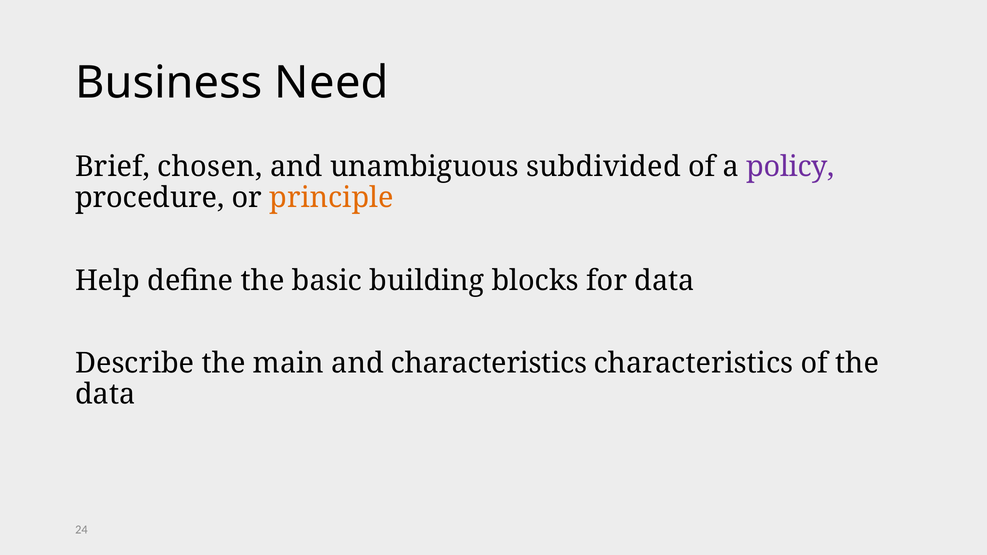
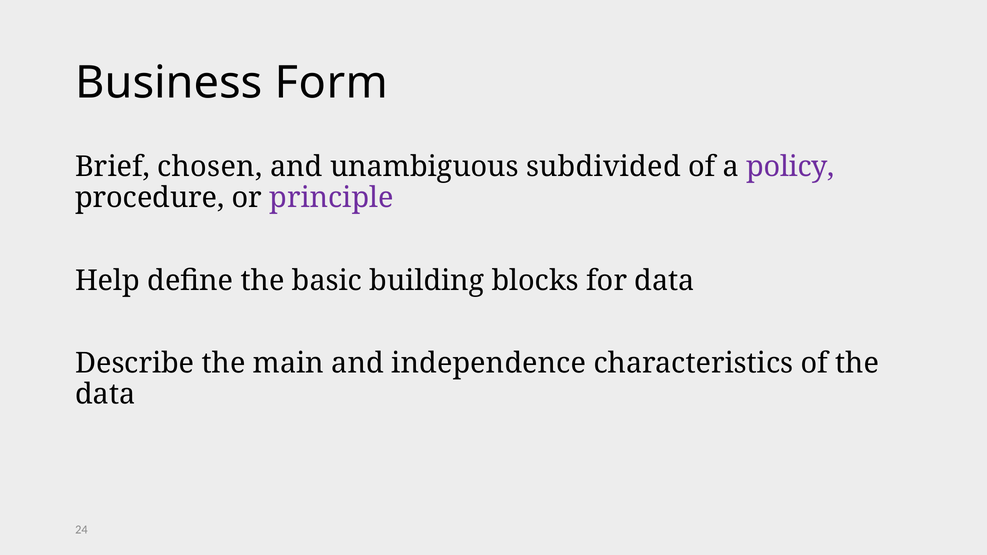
Need: Need -> Form (332, 83)
principle colour: orange -> purple (332, 198)
and characteristics: characteristics -> independence (489, 364)
